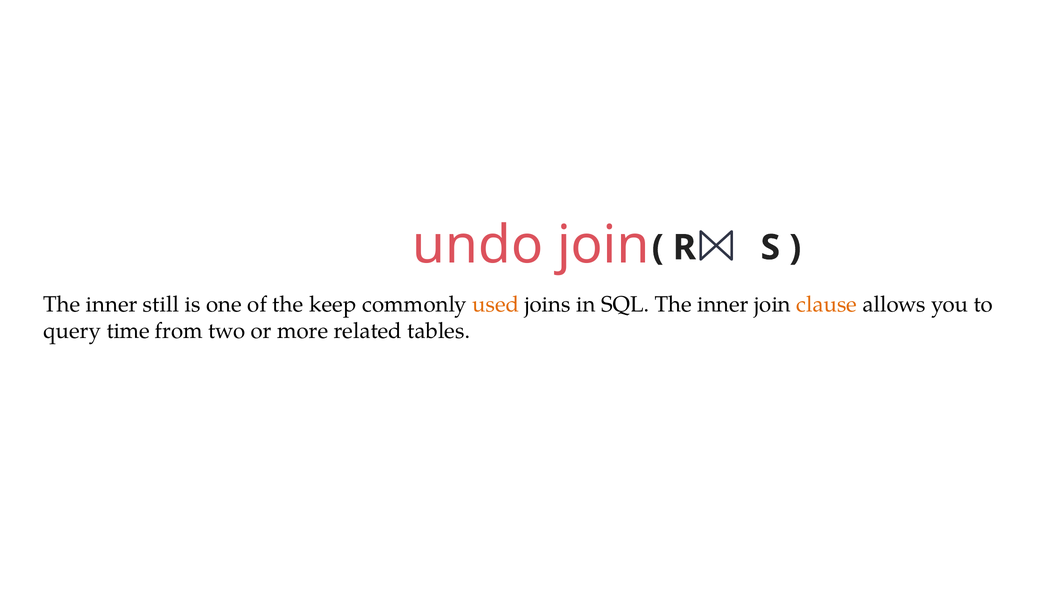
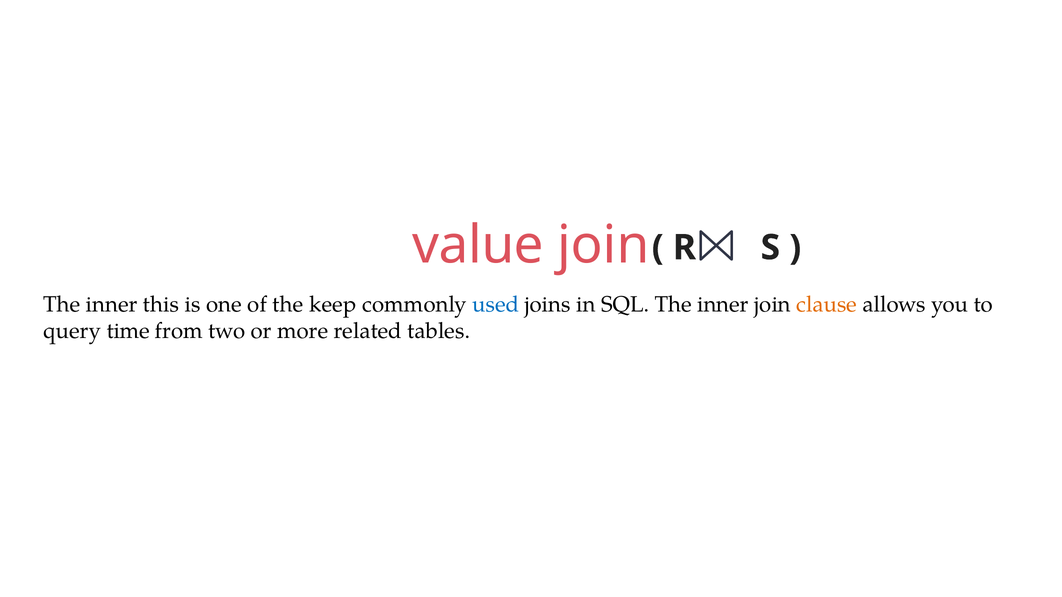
undo: undo -> value (478, 245)
still: still -> this (161, 305)
used colour: orange -> blue (496, 305)
